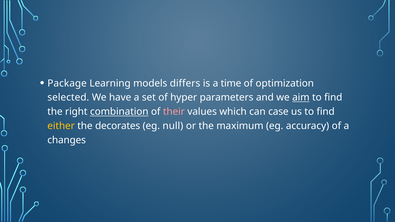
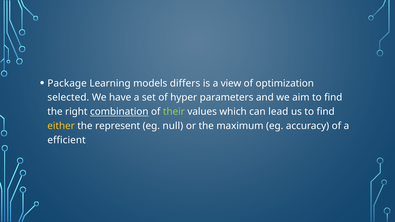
time: time -> view (231, 83)
aim underline: present -> none (301, 98)
their colour: pink -> light green (174, 112)
case: case -> lead (278, 112)
decorates: decorates -> represent (118, 126)
changes: changes -> efficient (67, 140)
